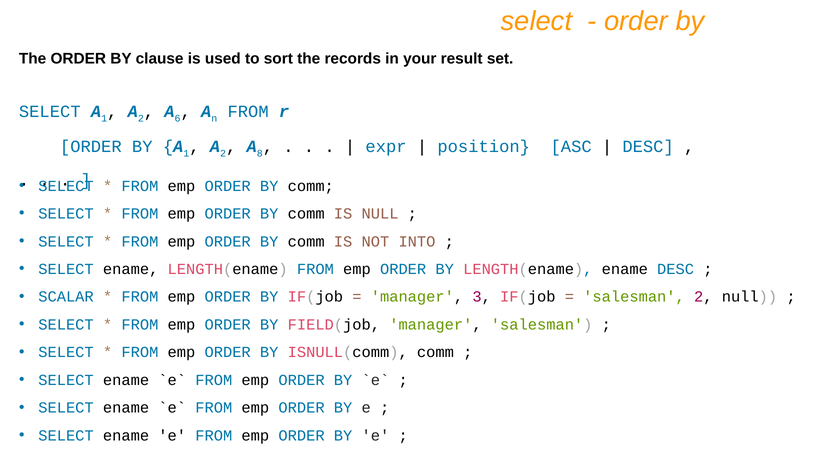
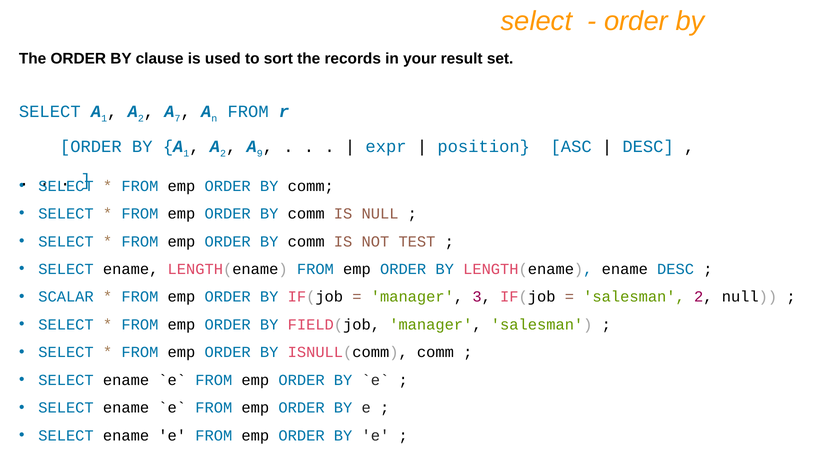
6: 6 -> 7 (178, 118)
8: 8 -> 9 (260, 153)
INTO: INTO -> TEST (417, 241)
